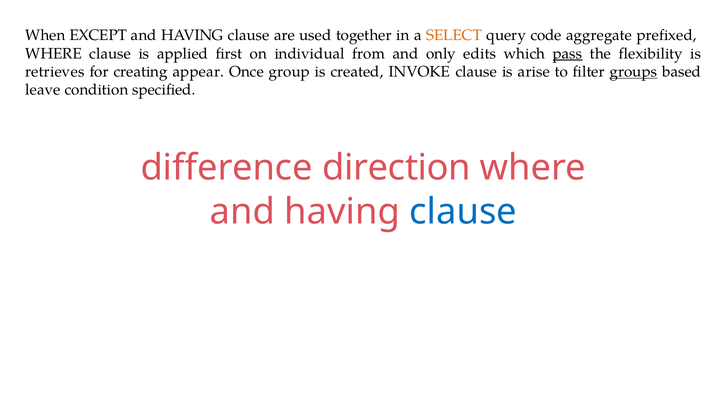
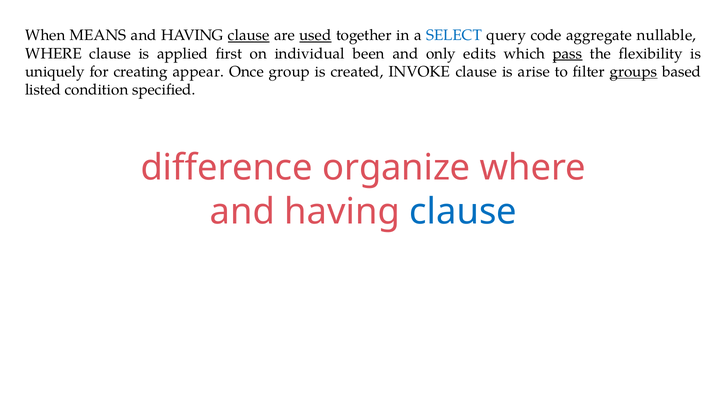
EXCEPT: EXCEPT -> MEANS (98, 35)
clause underline: none -> present (249, 35)
used underline: none -> present (315, 35)
SELECT colour: orange -> blue (454, 35)
prefixed: prefixed -> nullable (667, 35)
from: from -> been (369, 53)
retrieves: retrieves -> uniquely (55, 72)
leave: leave -> listed (43, 90)
direction: direction -> organize (396, 168)
